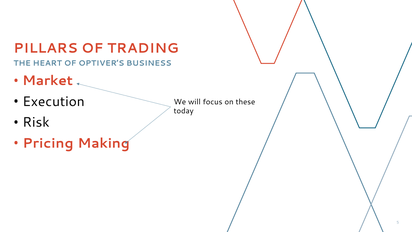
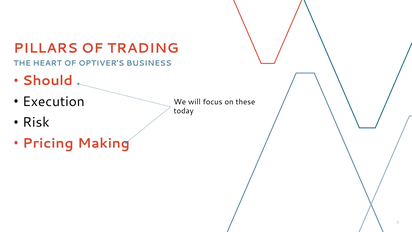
Market: Market -> Should (48, 81)
